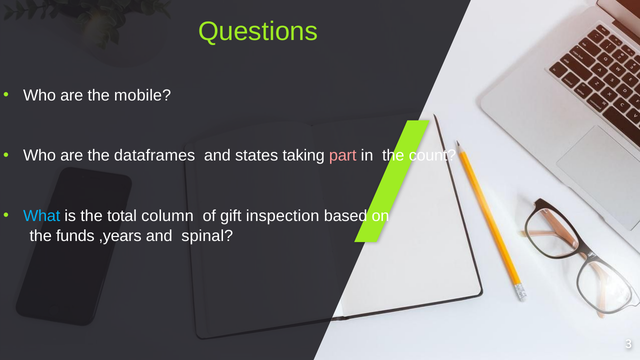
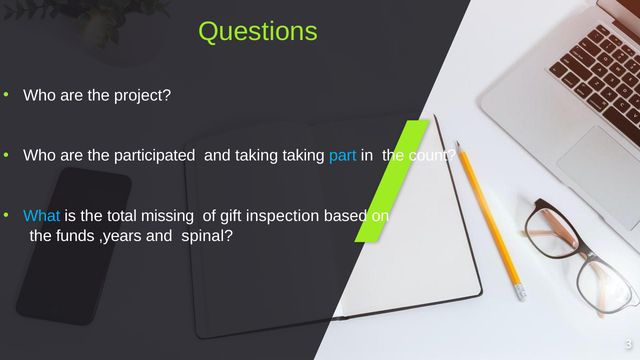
mobile: mobile -> project (143, 95)
dataframes: dataframes -> participated (155, 156)
and states: states -> taking (257, 156)
part colour: pink -> light blue (343, 156)
column: column -> missing (168, 216)
